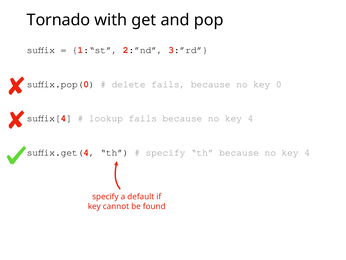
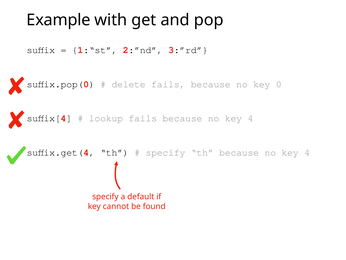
Tornado: Tornado -> Example (59, 20)
